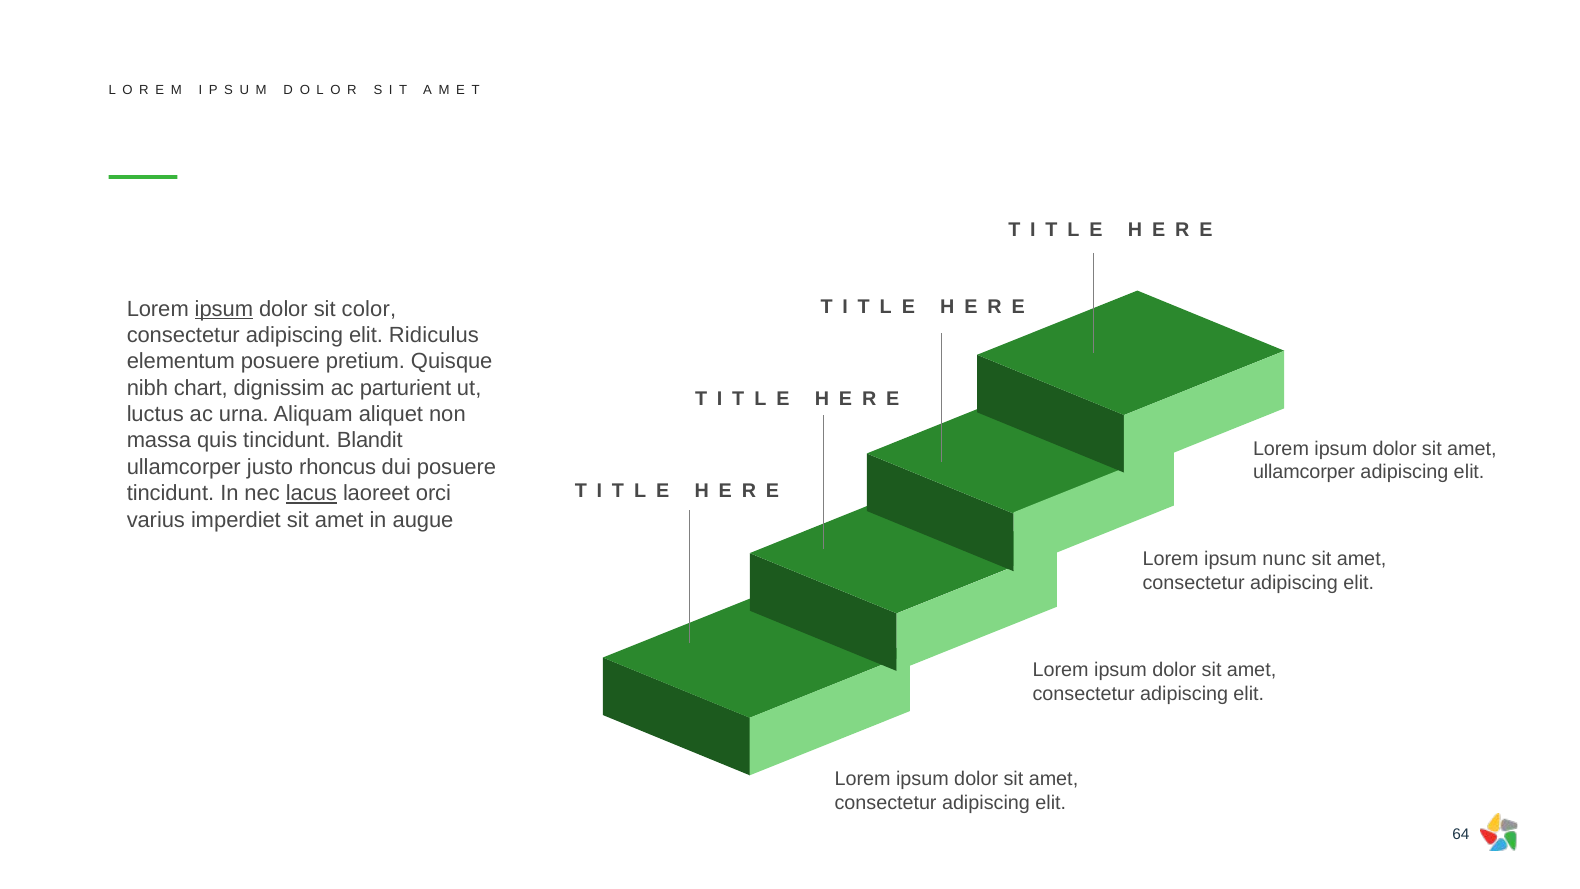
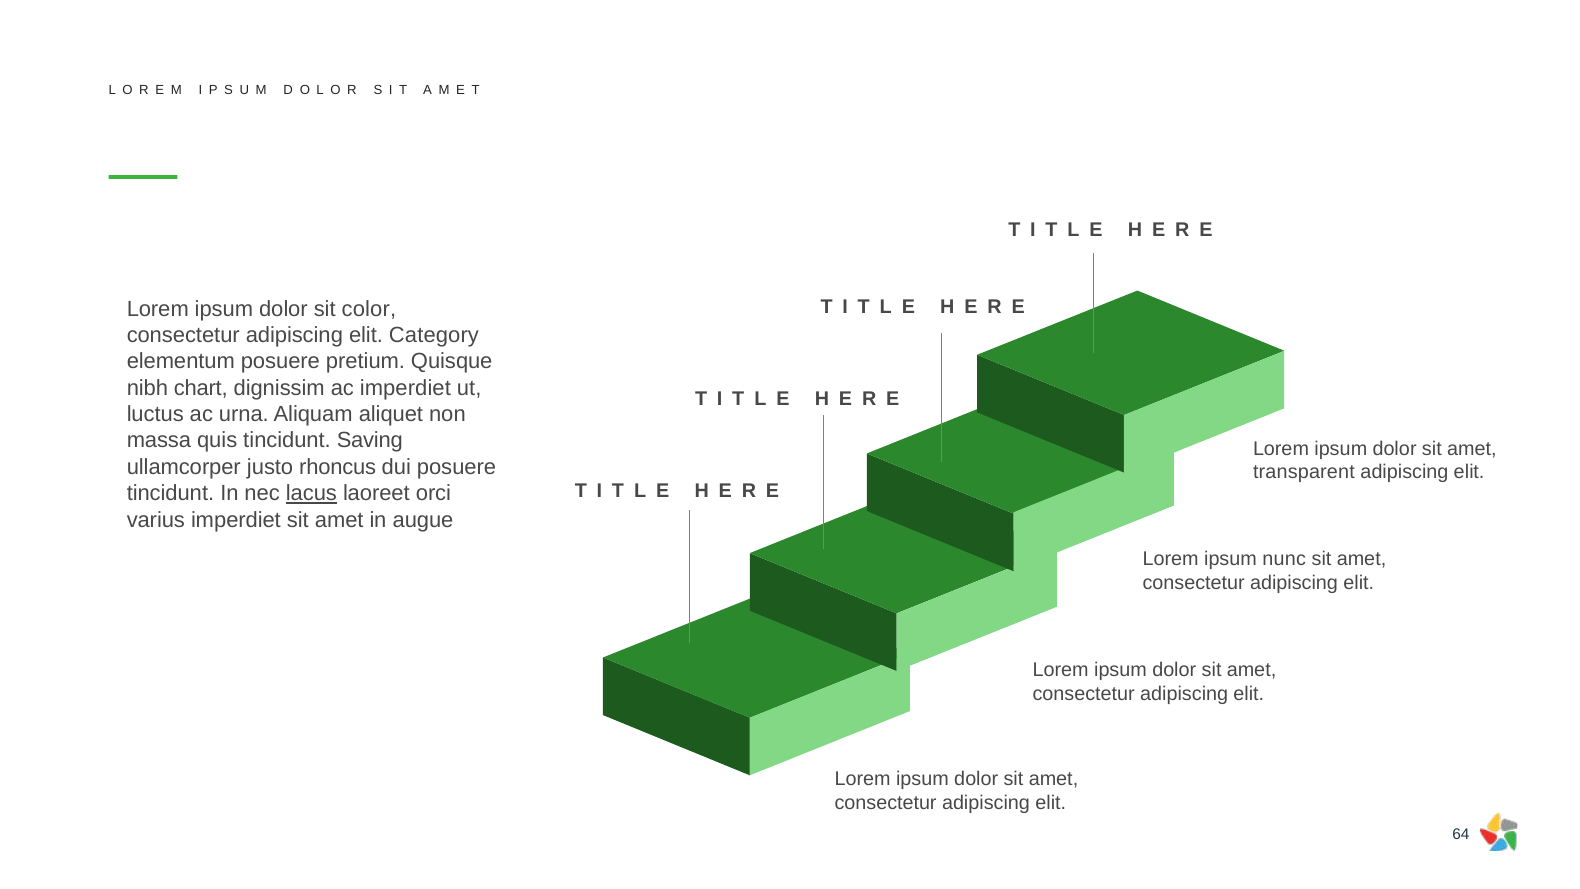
ipsum underline: present -> none (224, 309)
Ridiculus: Ridiculus -> Category (434, 335)
ac parturient: parturient -> imperdiet (405, 388)
Blandit: Blandit -> Saving (370, 441)
ullamcorper: ullamcorper -> transparent (1304, 472)
